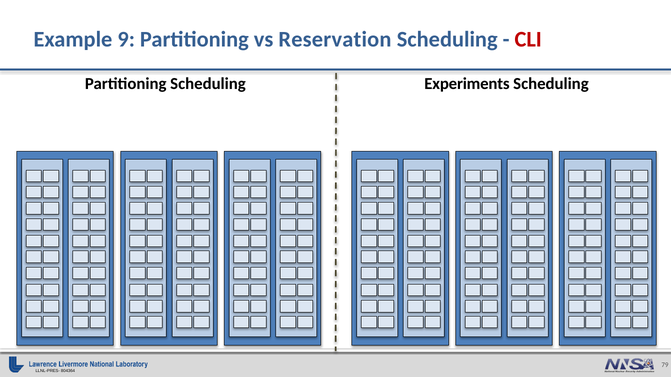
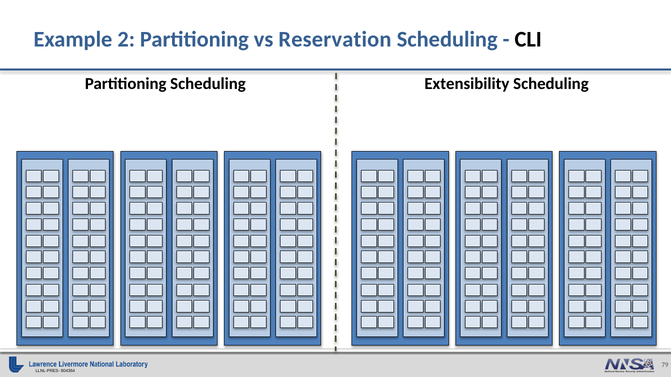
9: 9 -> 2 (126, 40)
CLI colour: red -> black (528, 40)
Experiments: Experiments -> Extensibility (467, 84)
